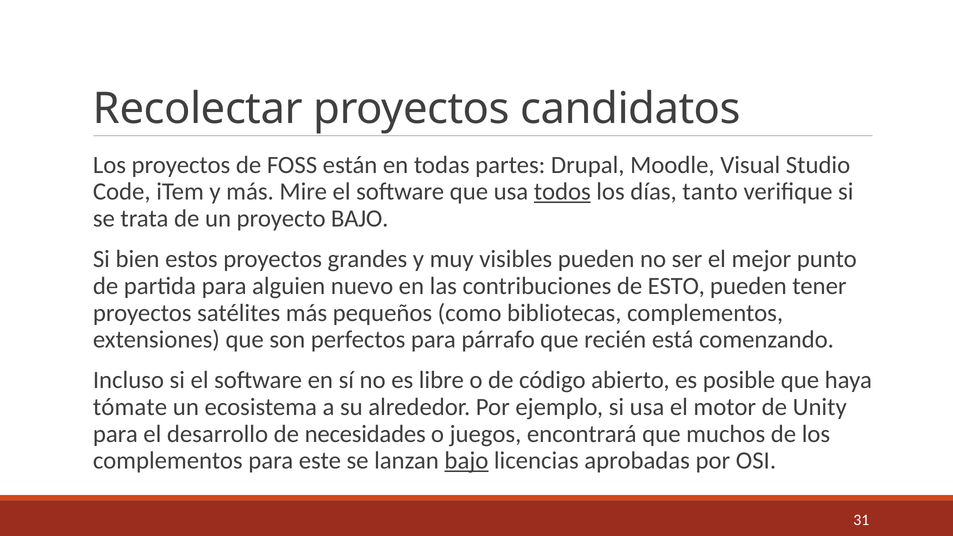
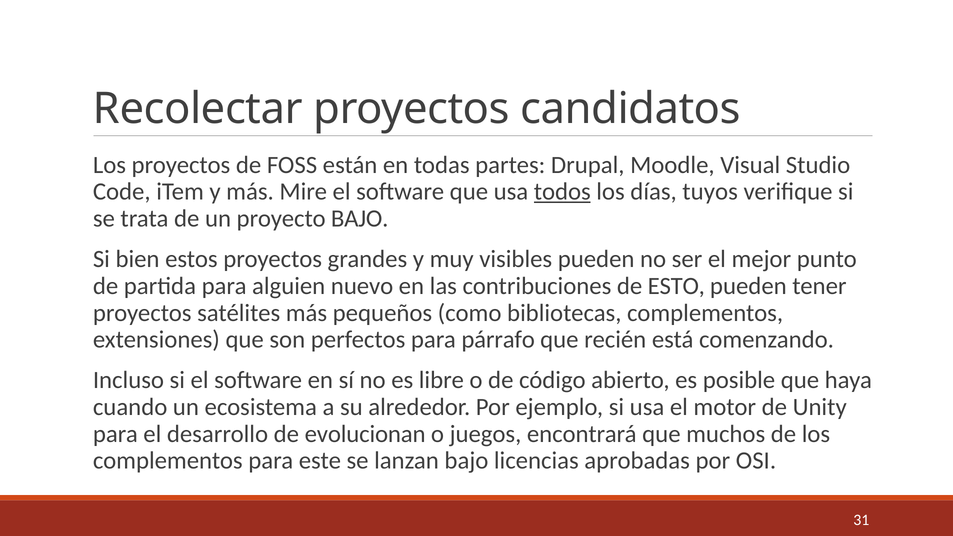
tanto: tanto -> tuyos (710, 192)
tómate: tómate -> cuando (130, 407)
necesidades: necesidades -> evolucionan (365, 434)
bajo underline: present -> none (466, 461)
